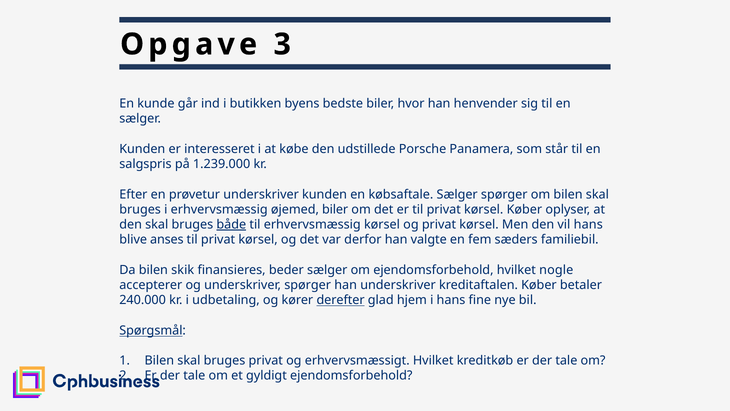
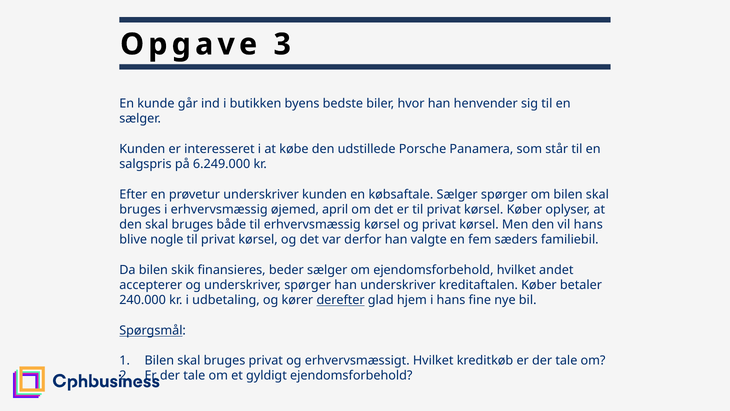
1.239.000: 1.239.000 -> 6.249.000 (222, 164)
øjemed biler: biler -> april (335, 209)
både underline: present -> none (231, 224)
anses: anses -> nogle (167, 239)
nogle: nogle -> andet (556, 270)
